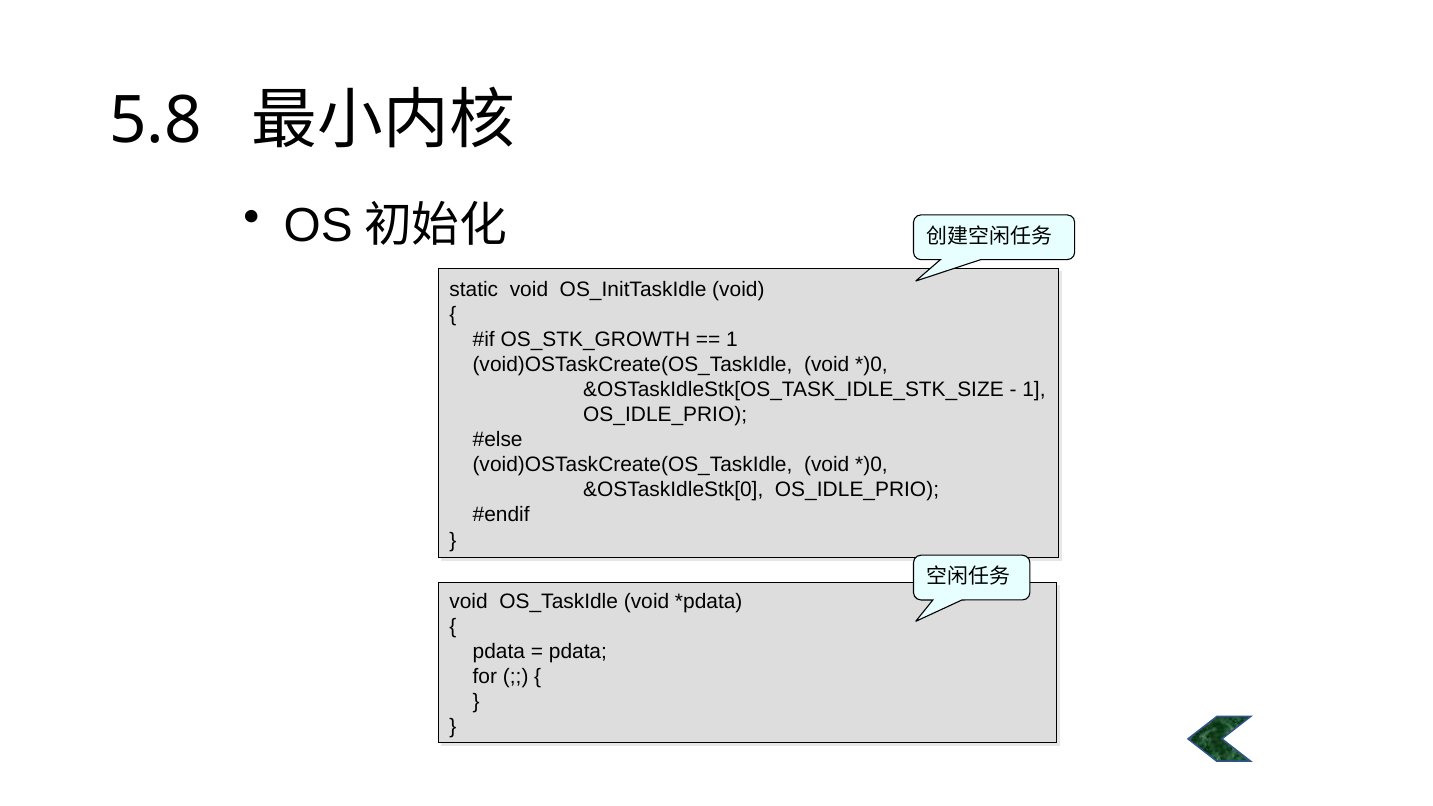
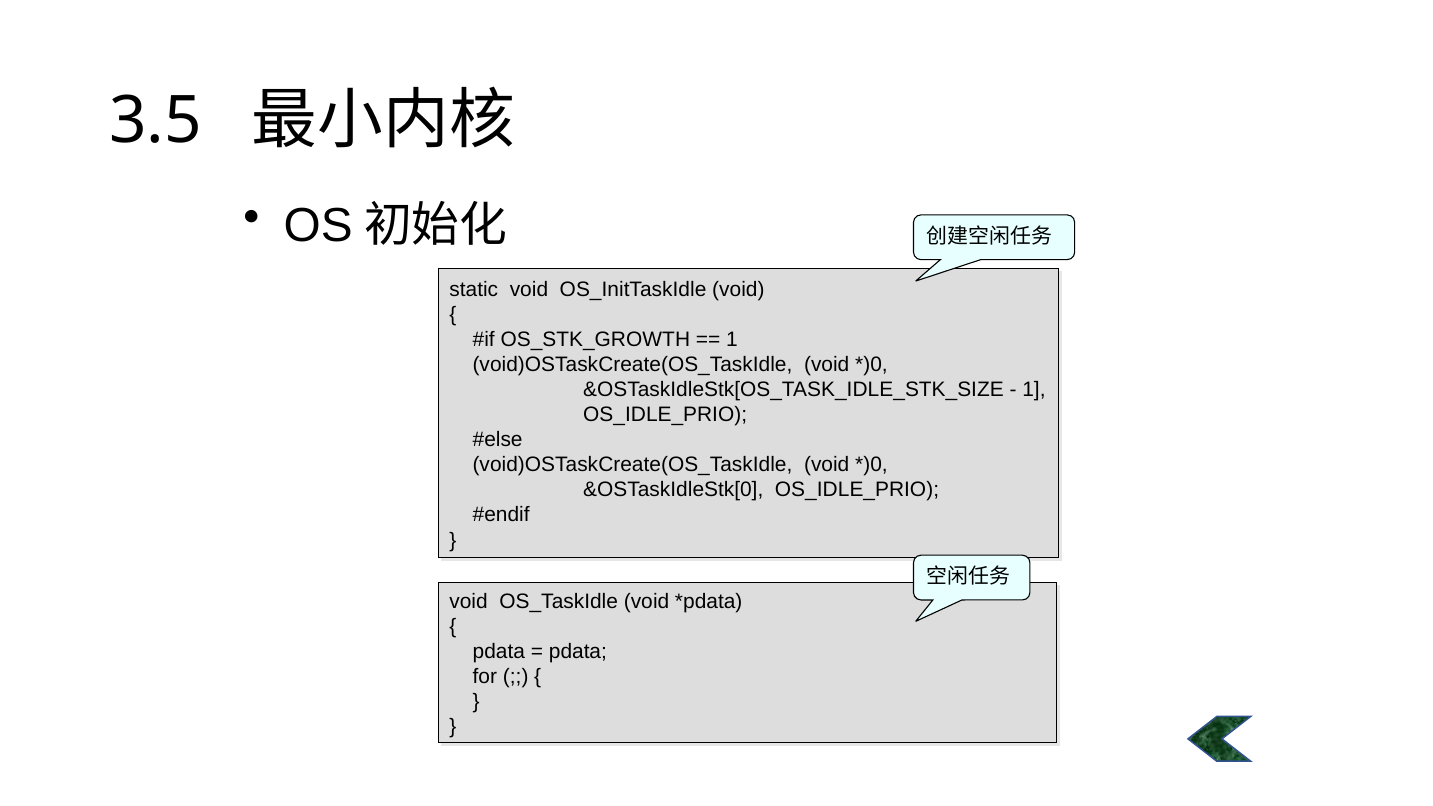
5.8: 5.8 -> 3.5 (156, 120)
